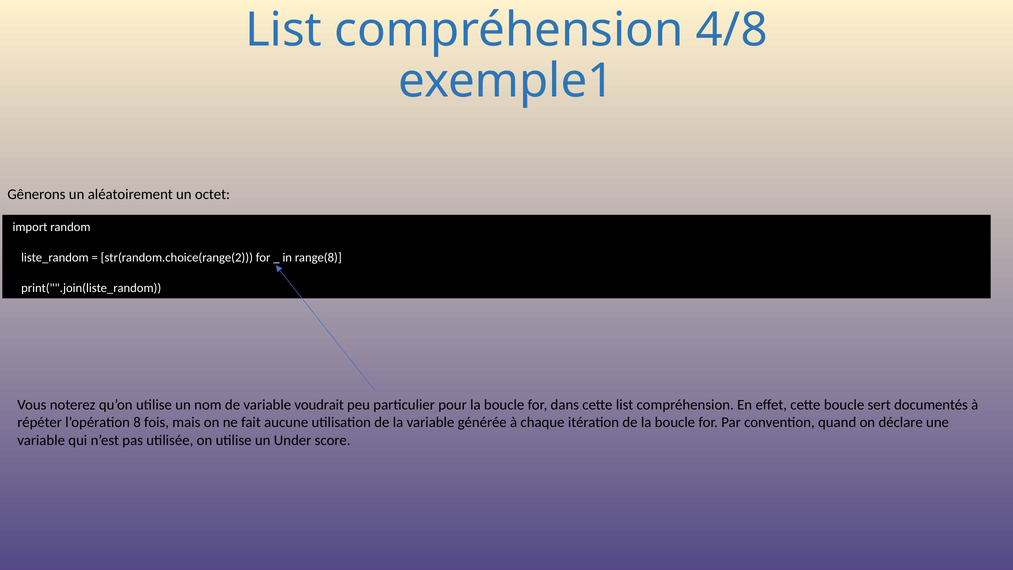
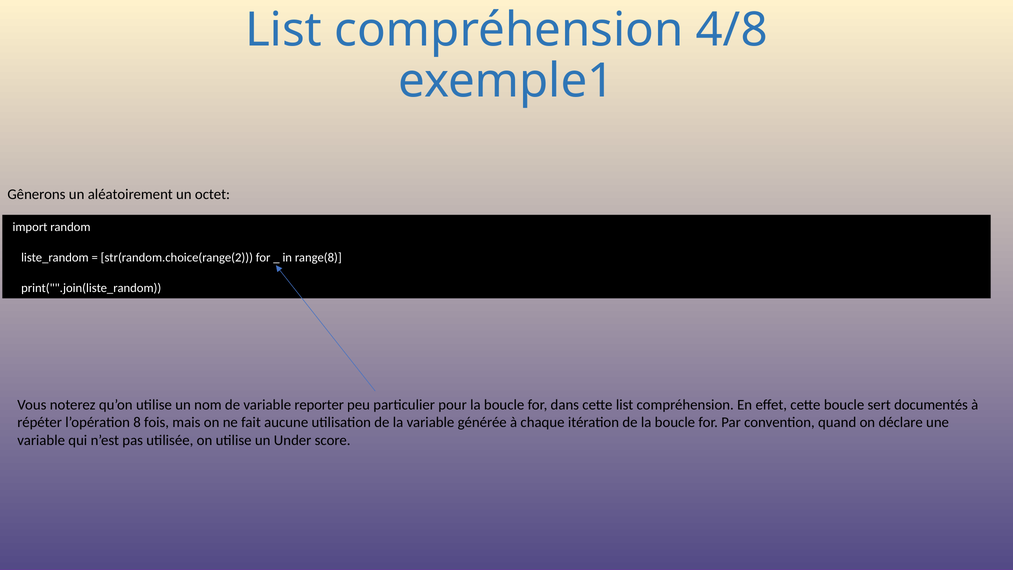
voudrait: voudrait -> reporter (319, 405)
